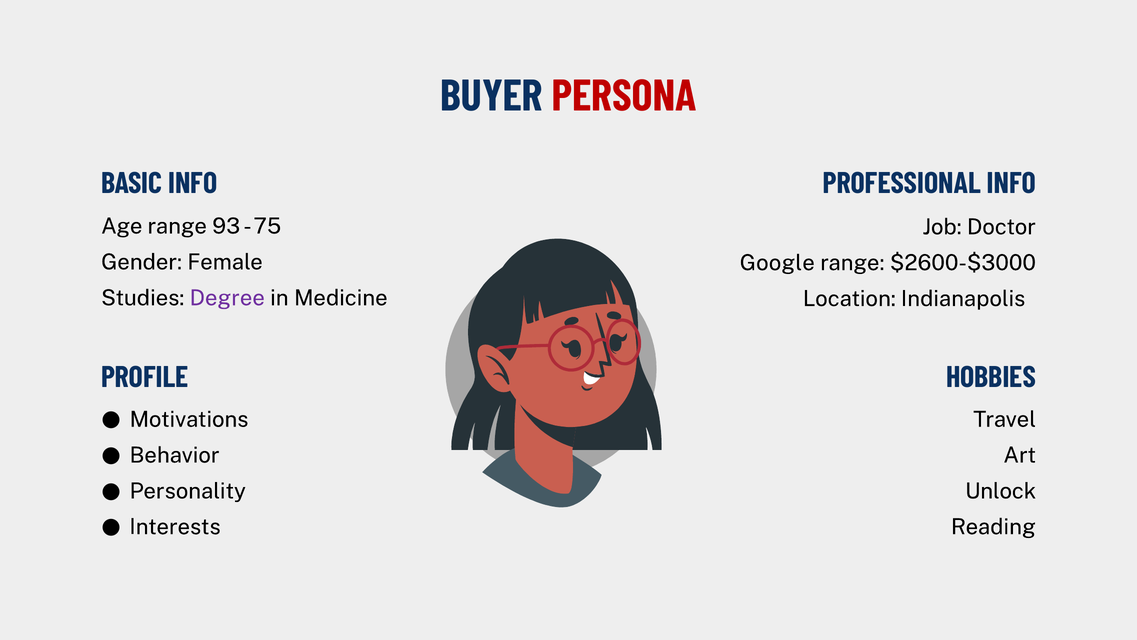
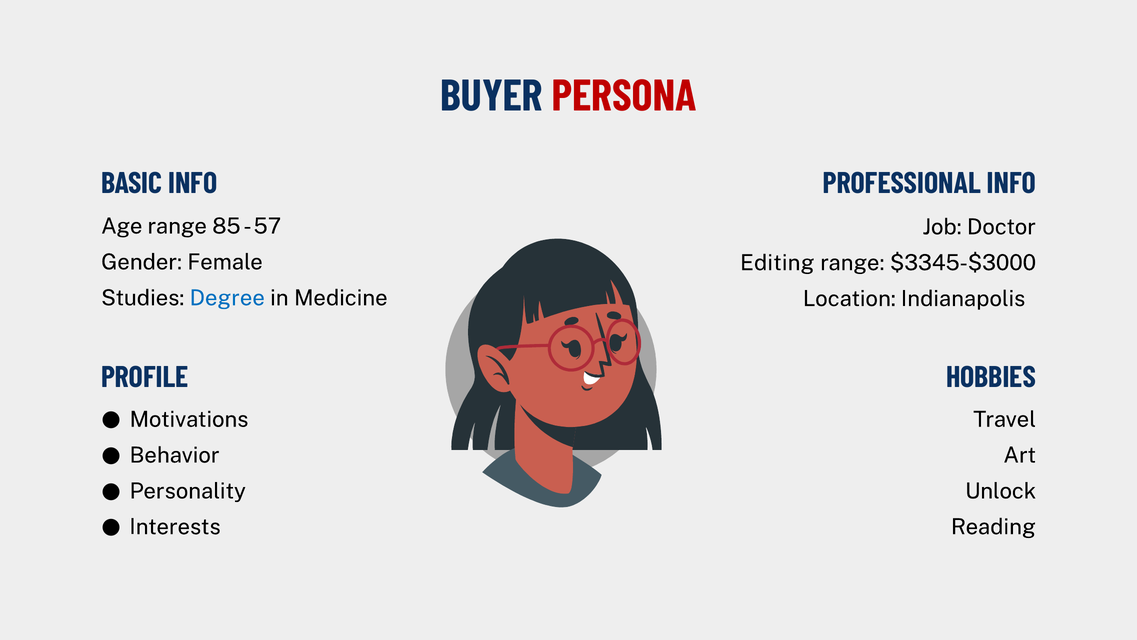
93: 93 -> 85 (226, 226)
75: 75 -> 57 (267, 226)
Google: Google -> Editing (777, 263)
$2600-$3000: $2600-$3000 -> $3345-$3000 (963, 263)
Degree colour: purple -> blue (227, 298)
